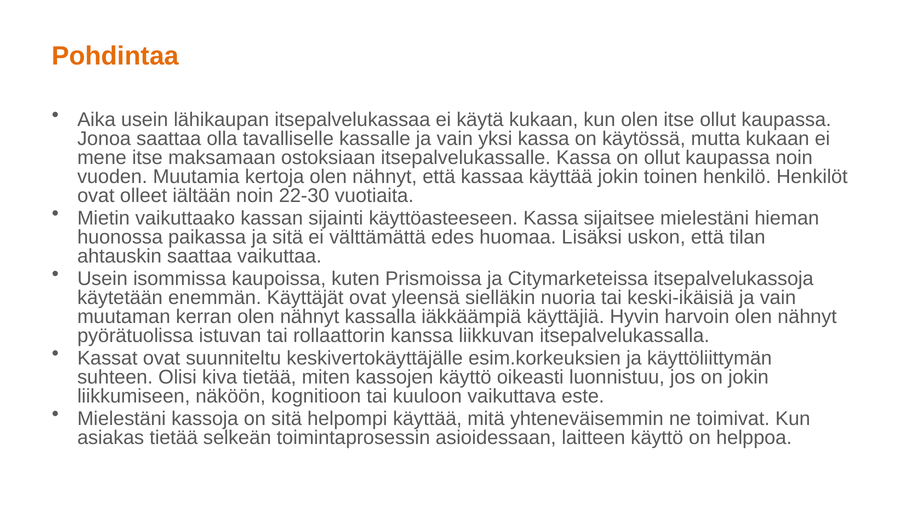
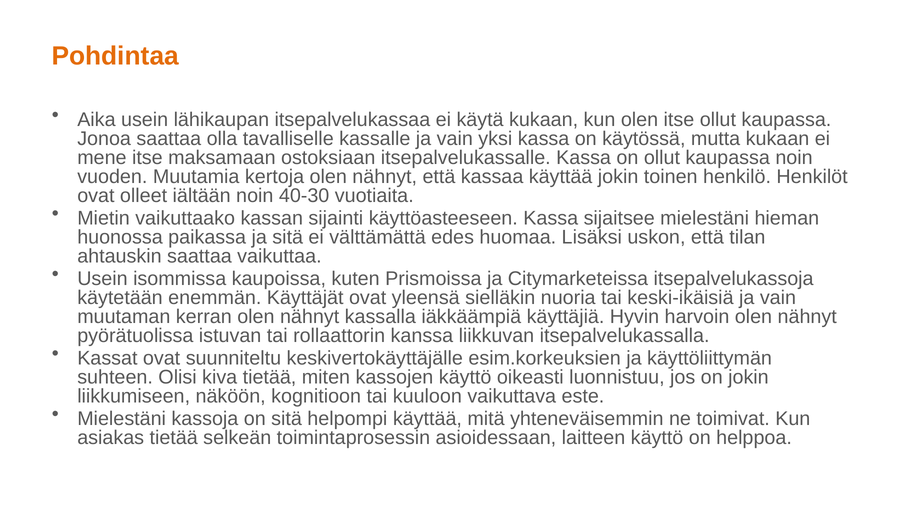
22-30: 22-30 -> 40-30 (304, 195)
